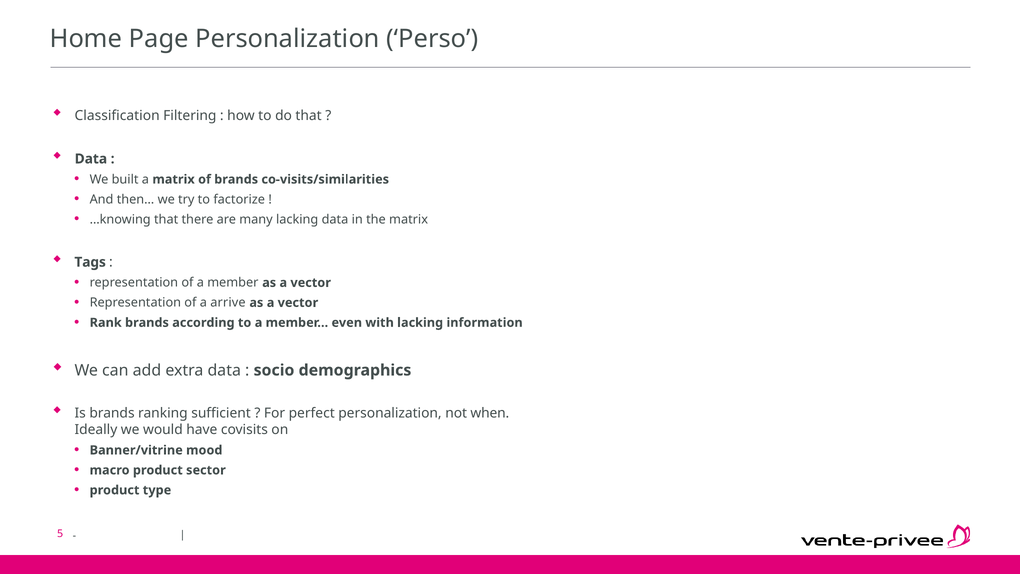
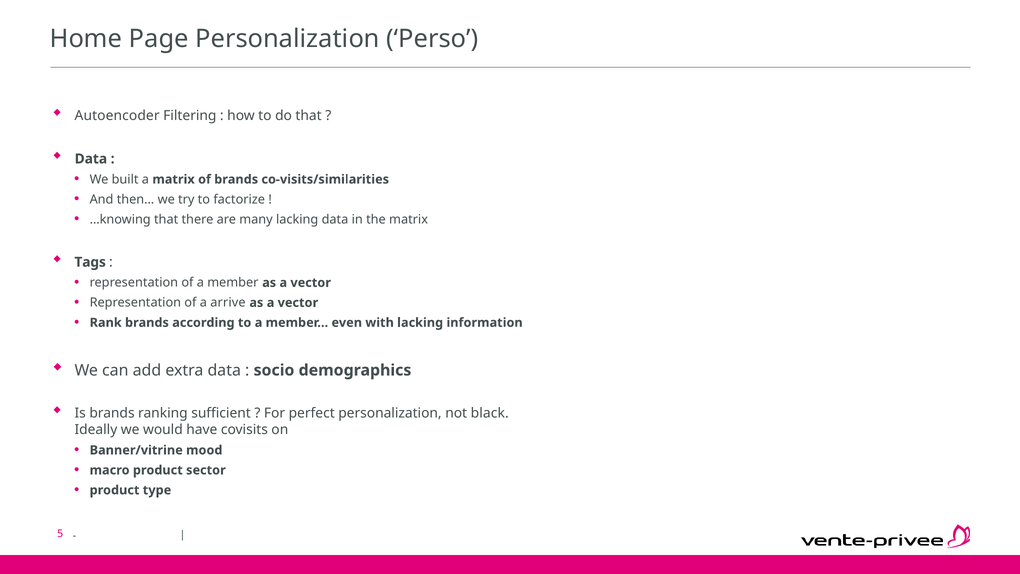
Classification: Classification -> Autoencoder (117, 115)
when: when -> black (490, 413)
